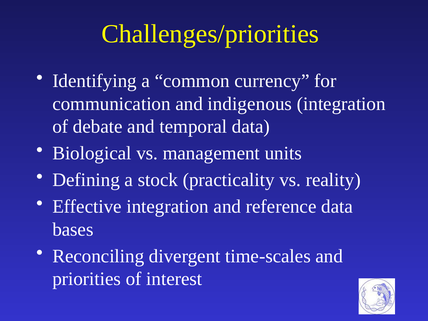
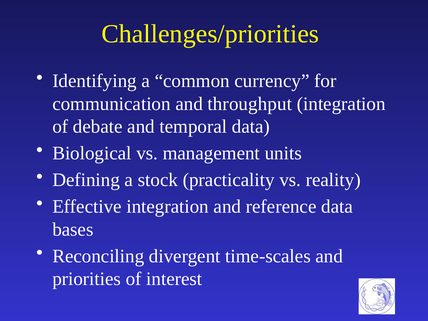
indigenous: indigenous -> throughput (250, 104)
